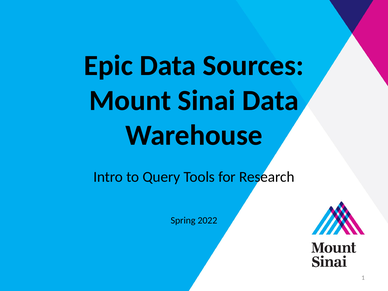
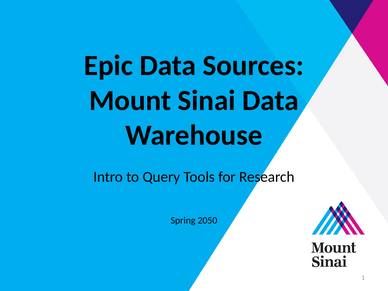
2022: 2022 -> 2050 (207, 220)
